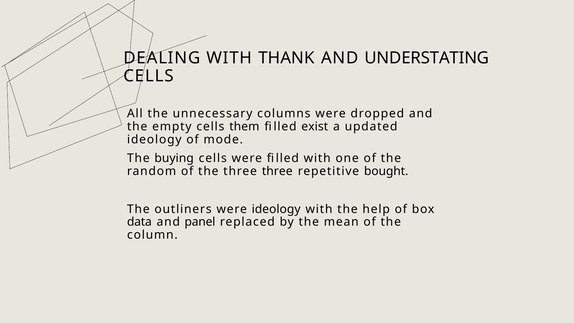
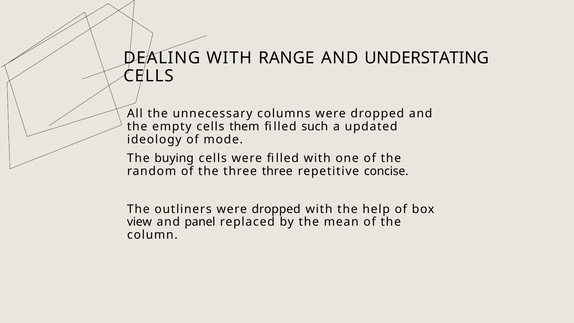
THANK: THANK -> RANGE (286, 58)
exist: exist -> such (315, 126)
bought: bought -> concise (386, 171)
outliners were ideology: ideology -> dropped (276, 209)
data: data -> view (139, 222)
